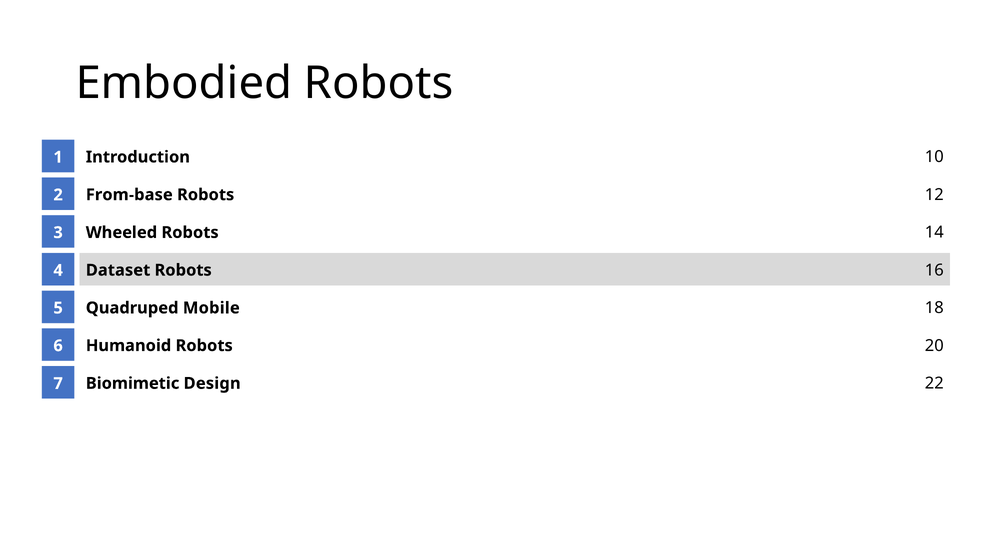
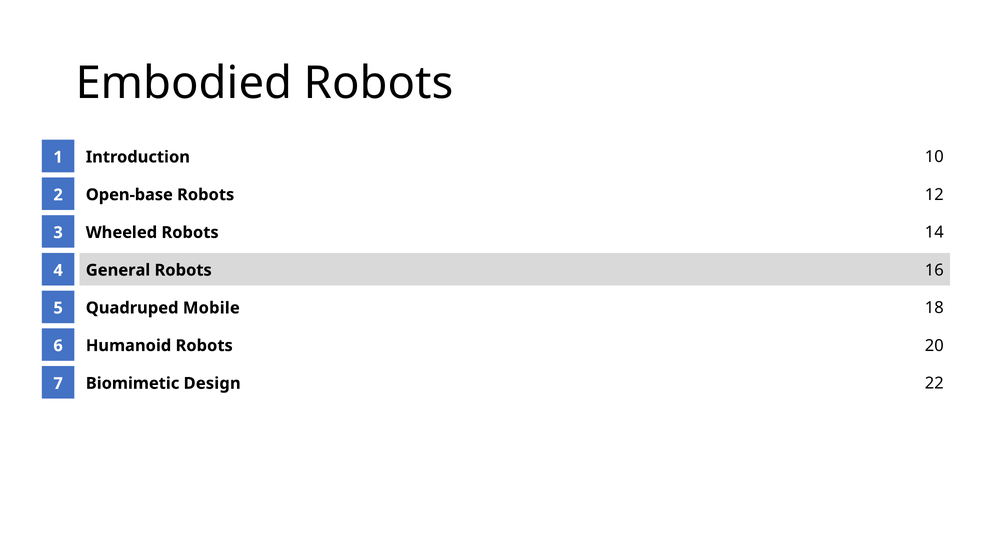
From-base: From-base -> Open-base (129, 195)
Dataset: Dataset -> General (118, 270)
